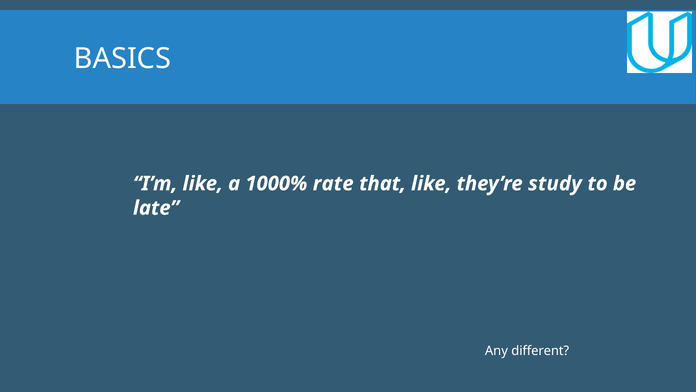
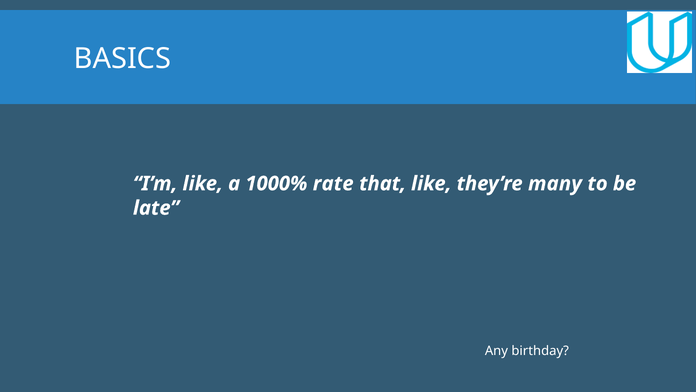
study: study -> many (555, 183)
different: different -> birthday (540, 350)
